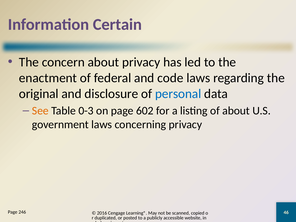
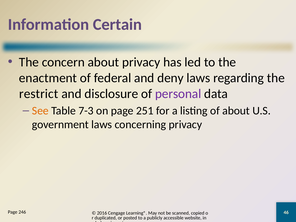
code: code -> deny (170, 78)
original: original -> restrict (39, 94)
personal colour: blue -> purple (178, 94)
0-3: 0-3 -> 7-3 (86, 111)
602: 602 -> 251 (145, 111)
